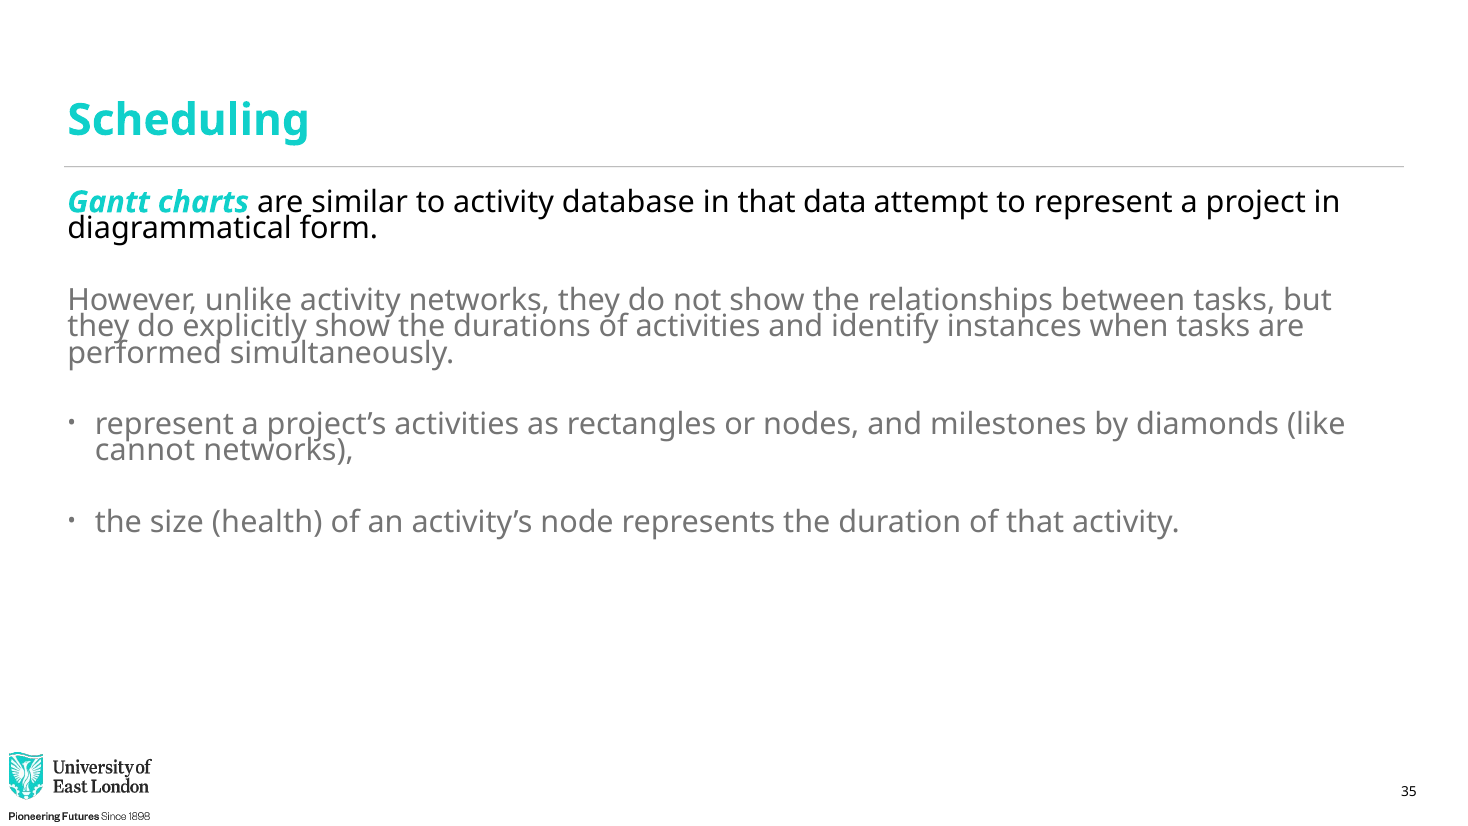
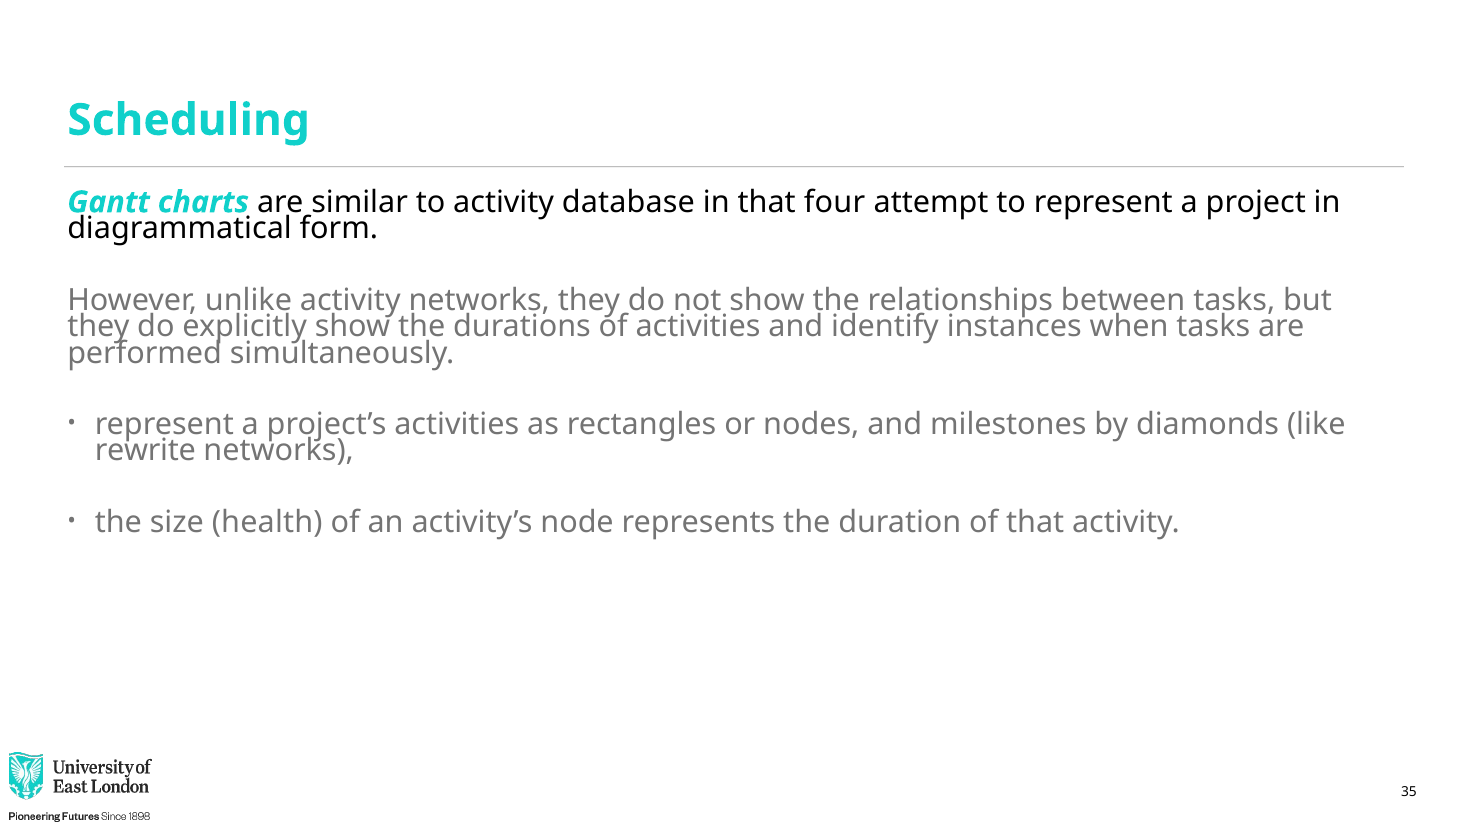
data: data -> four (835, 202)
cannot: cannot -> rewrite (145, 451)
